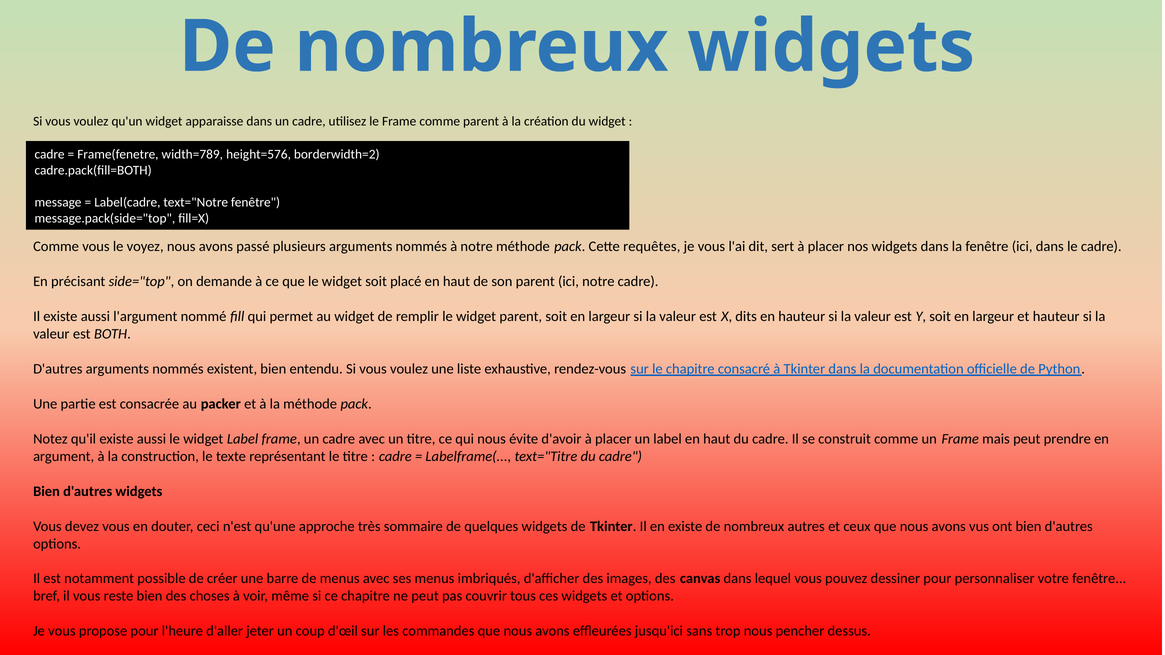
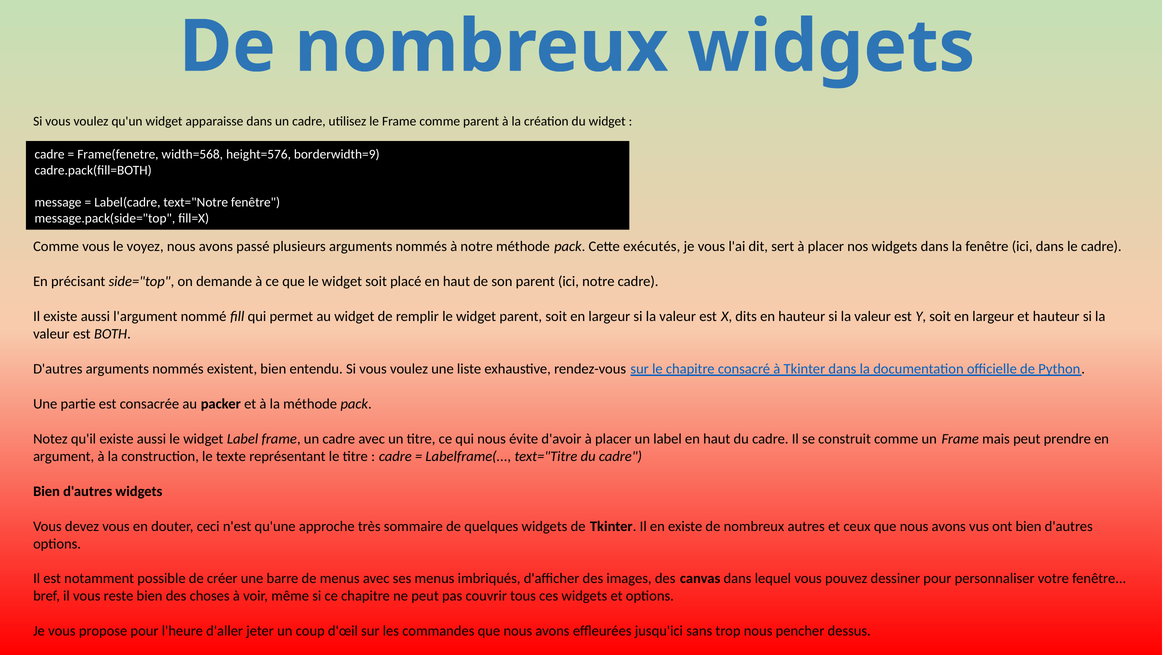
width=789: width=789 -> width=568 (192, 154)
borderwidth=2: borderwidth=2 -> borderwidth=9 (337, 154)
requêtes: requêtes -> exécutés (652, 247)
